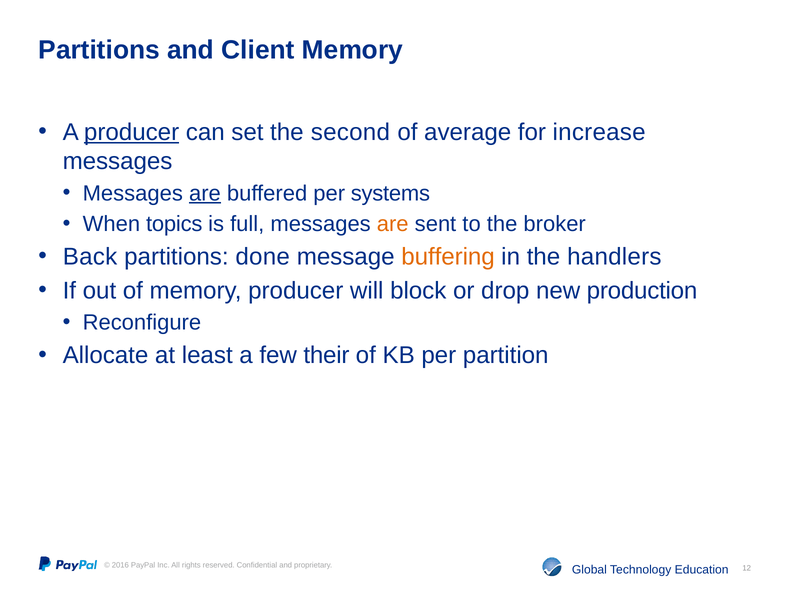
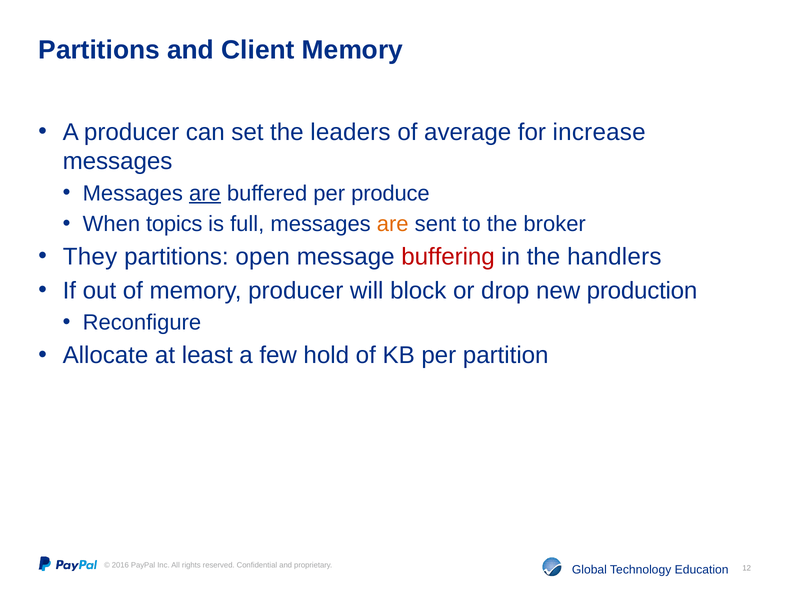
producer underline: present -> none (132, 132)
second: second -> leaders (350, 132)
systems: systems -> produce (390, 193)
Back: Back -> They (90, 256)
done: done -> open (263, 256)
buffering colour: orange -> red (448, 256)
their: their -> hold (326, 355)
